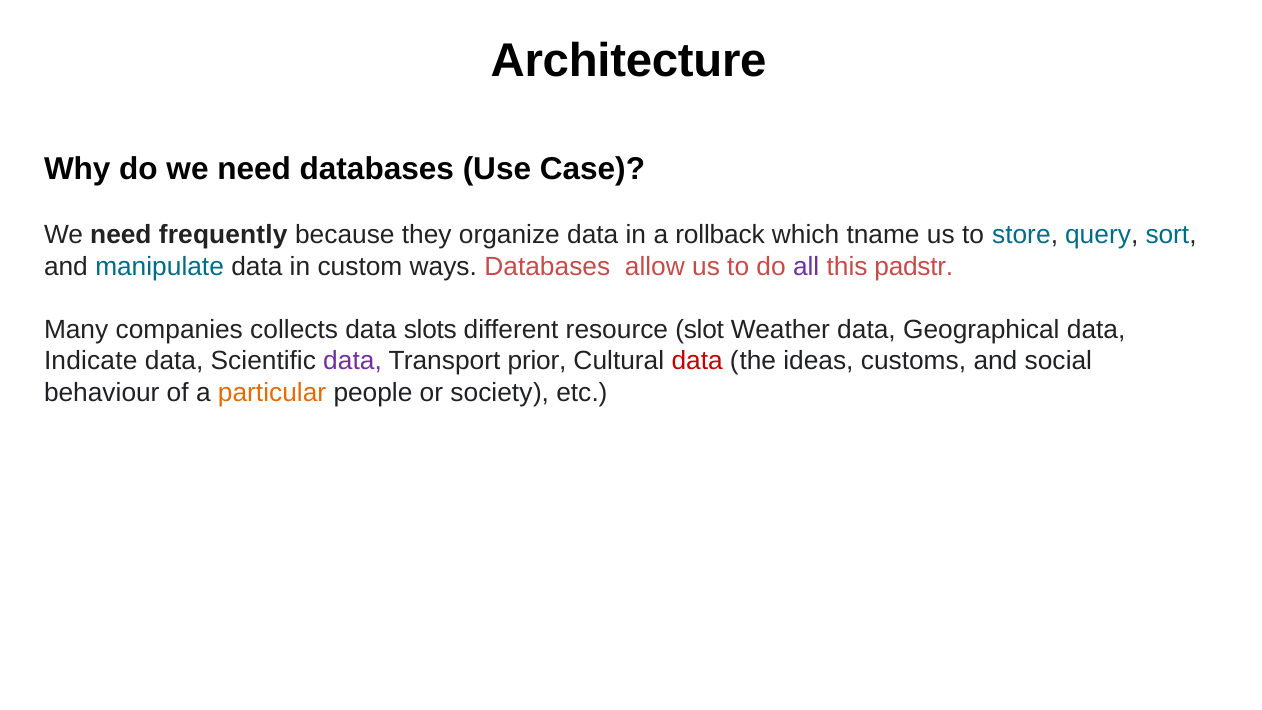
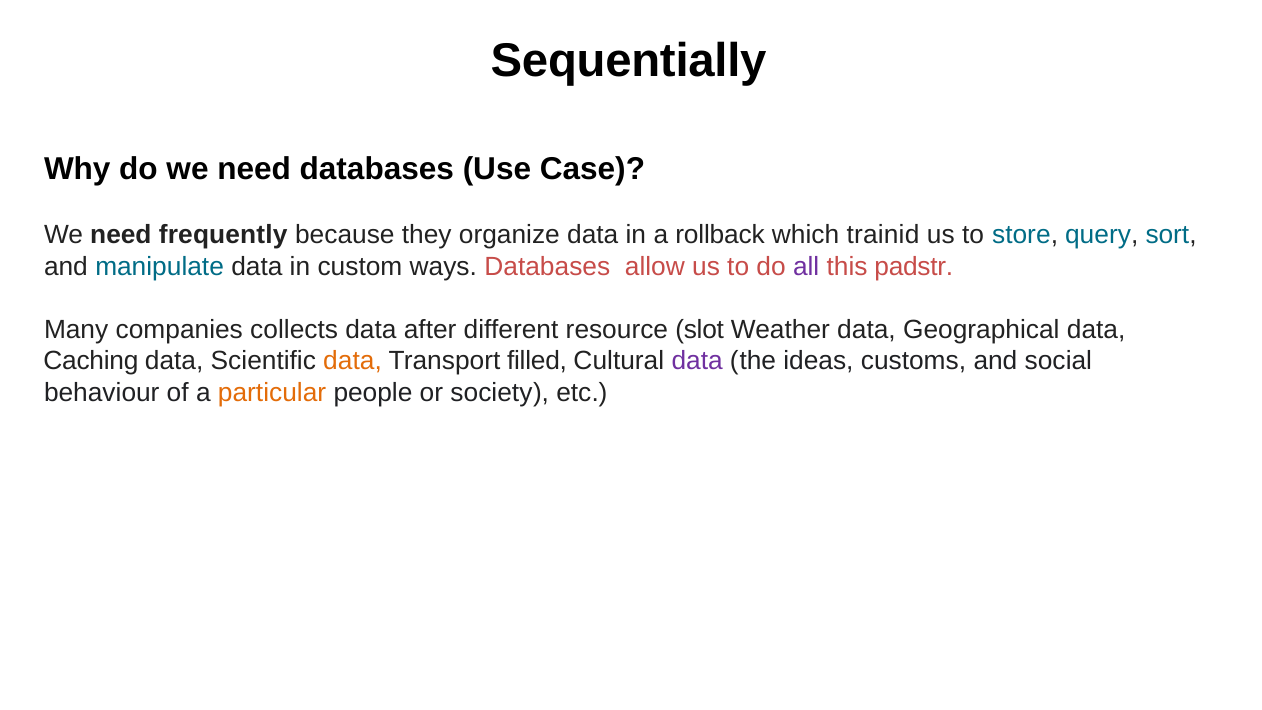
Architecture: Architecture -> Sequentially (629, 61)
tname: tname -> trainid (883, 235)
slots: slots -> after (430, 329)
Indicate: Indicate -> Caching (91, 361)
data colour: purple -> orange (353, 361)
prior: prior -> filled (537, 361)
data colour: red -> purple (697, 361)
